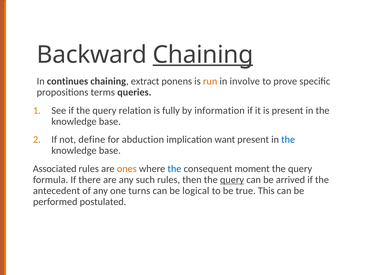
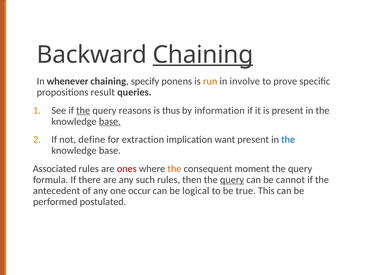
continues: continues -> whenever (68, 81)
extract: extract -> specify (145, 81)
terms: terms -> result (103, 92)
the underline: none -> present (83, 111)
relation: relation -> reasons (135, 111)
fully: fully -> thus (171, 111)
base underline: none -> present (110, 122)
abduction: abduction -> extraction (143, 140)
ones colour: orange -> red (127, 169)
the colour: blue -> orange (174, 169)
arrived: arrived -> cannot (290, 180)
turns: turns -> occur (139, 191)
